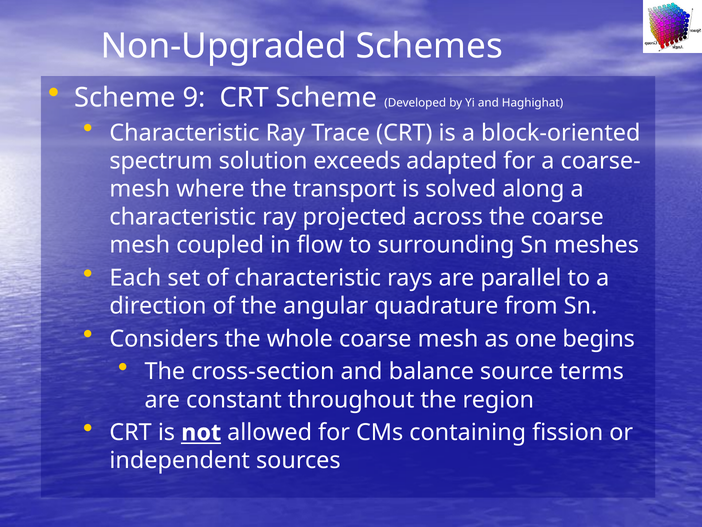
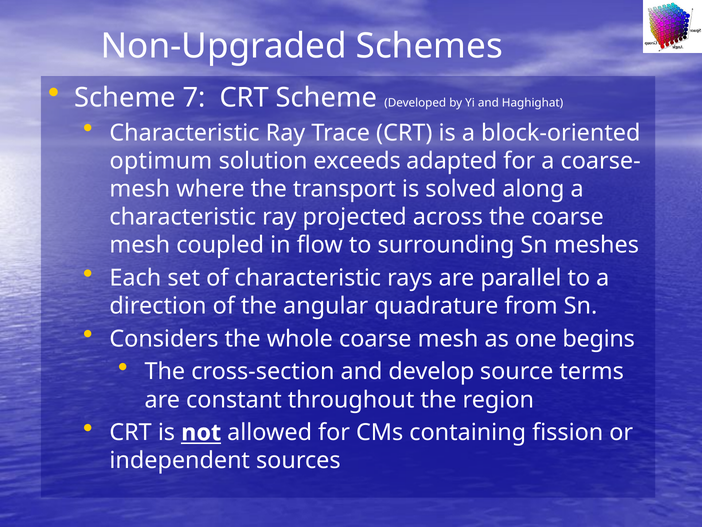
9: 9 -> 7 (194, 98)
spectrum: spectrum -> optimum (161, 161)
balance: balance -> develop (431, 371)
